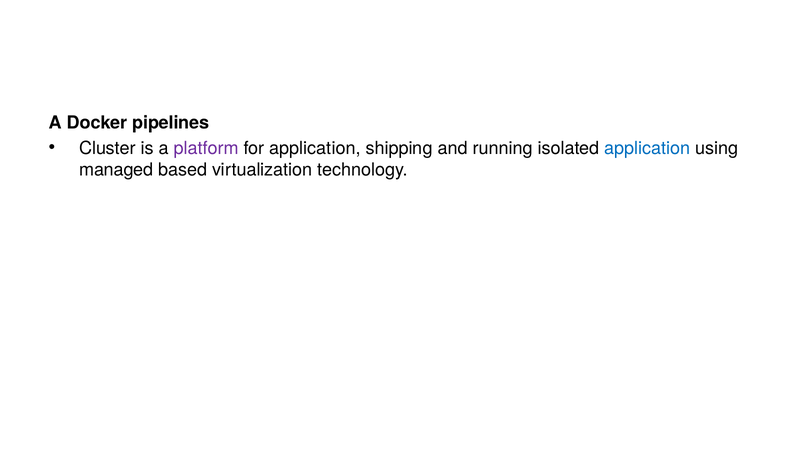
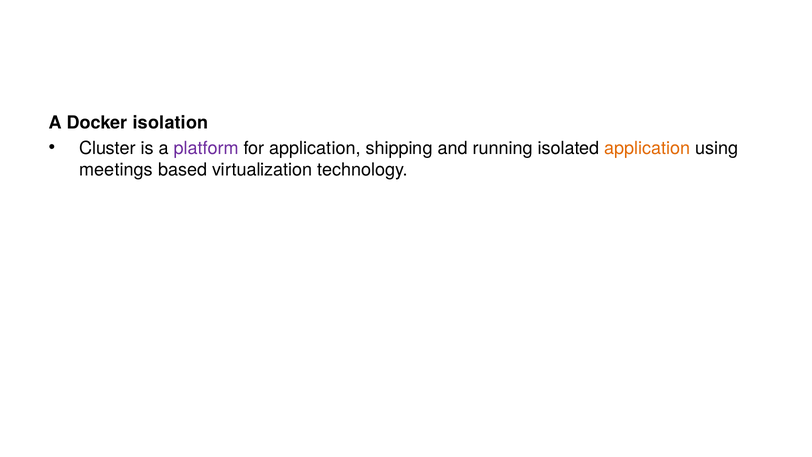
pipelines: pipelines -> isolation (171, 123)
application colour: blue -> orange (647, 148)
managed: managed -> meetings (116, 170)
